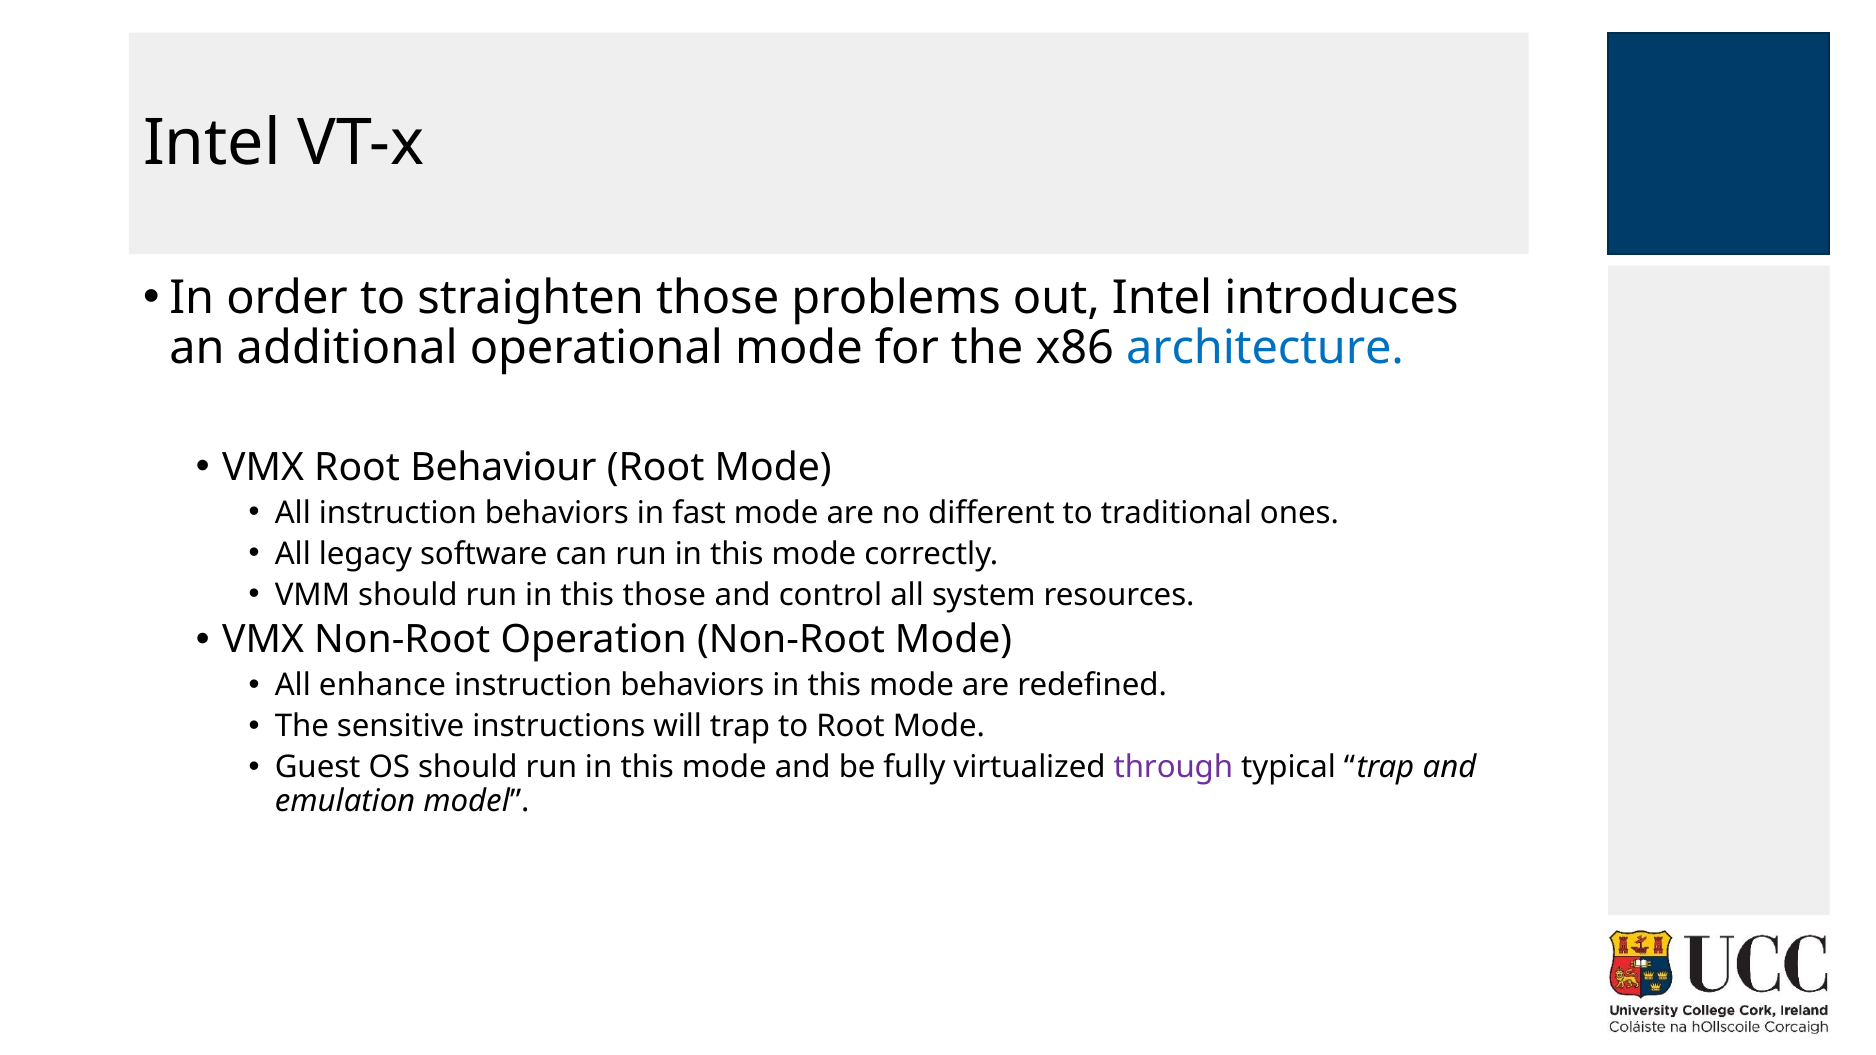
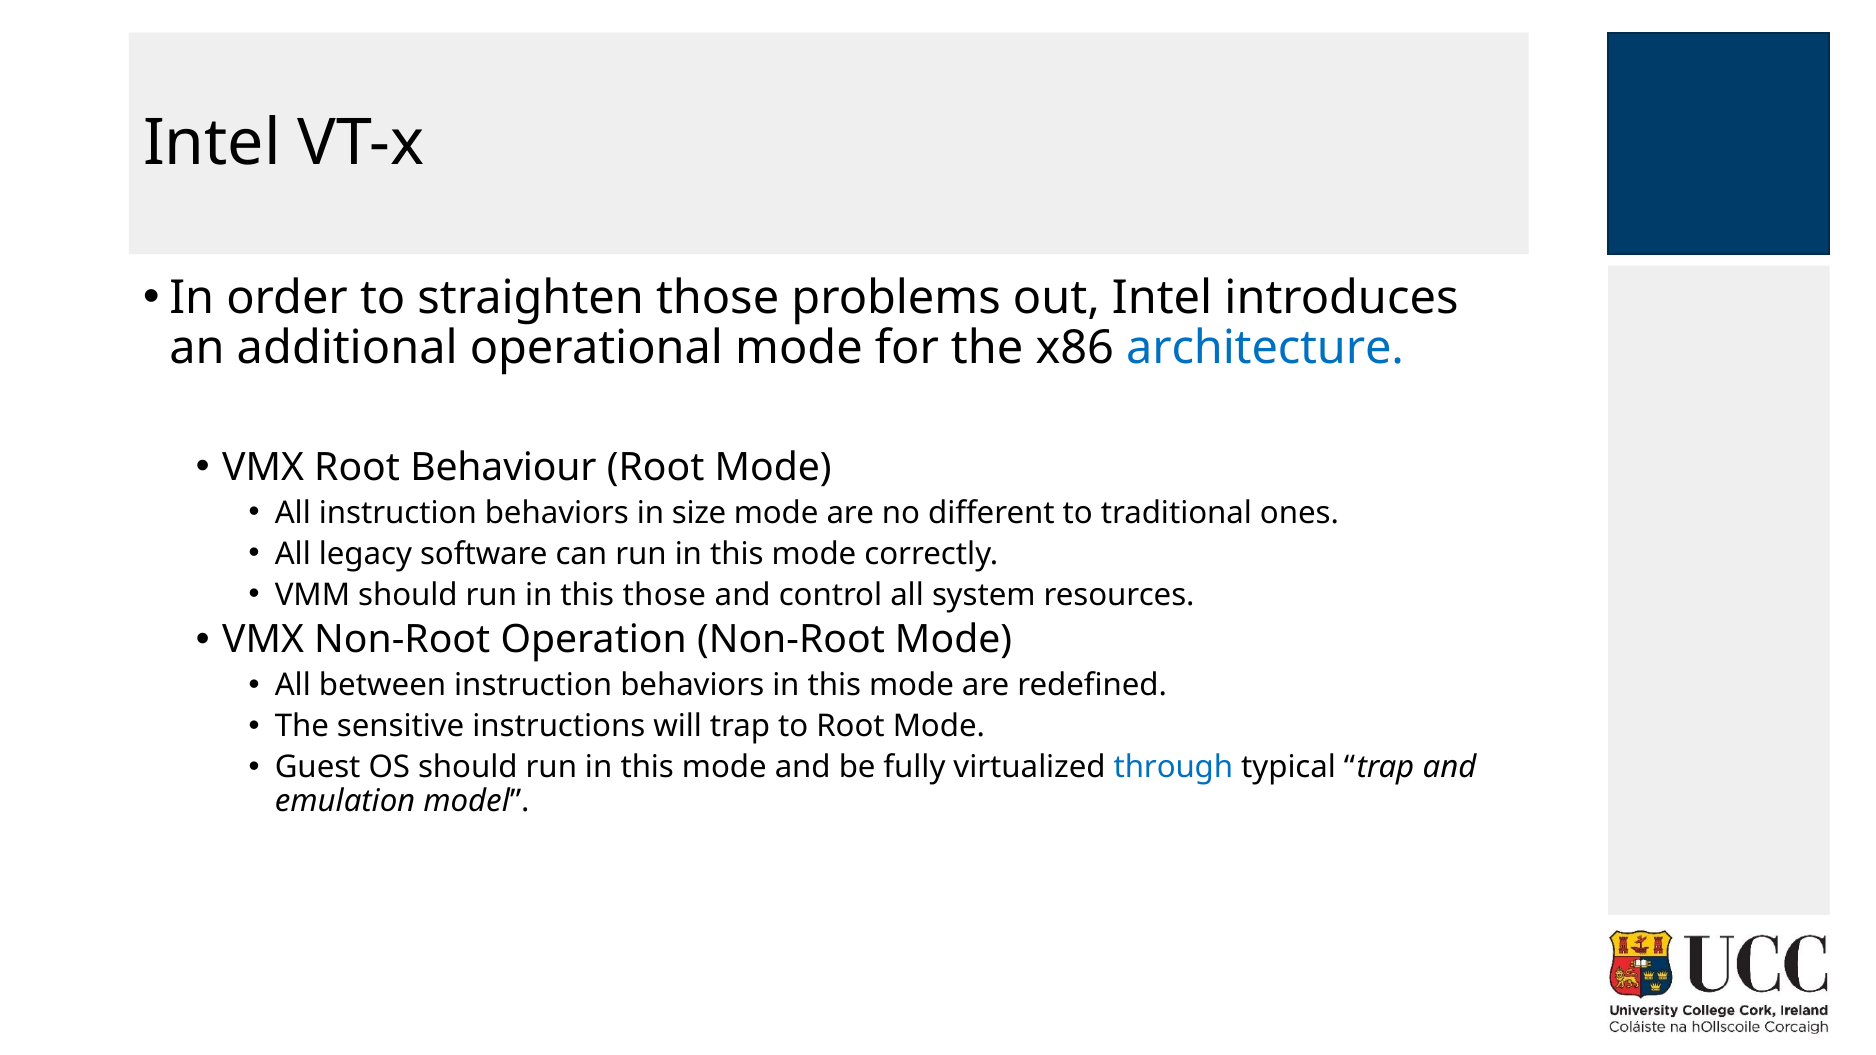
fast: fast -> size (699, 513)
enhance: enhance -> between (383, 686)
through colour: purple -> blue (1173, 768)
